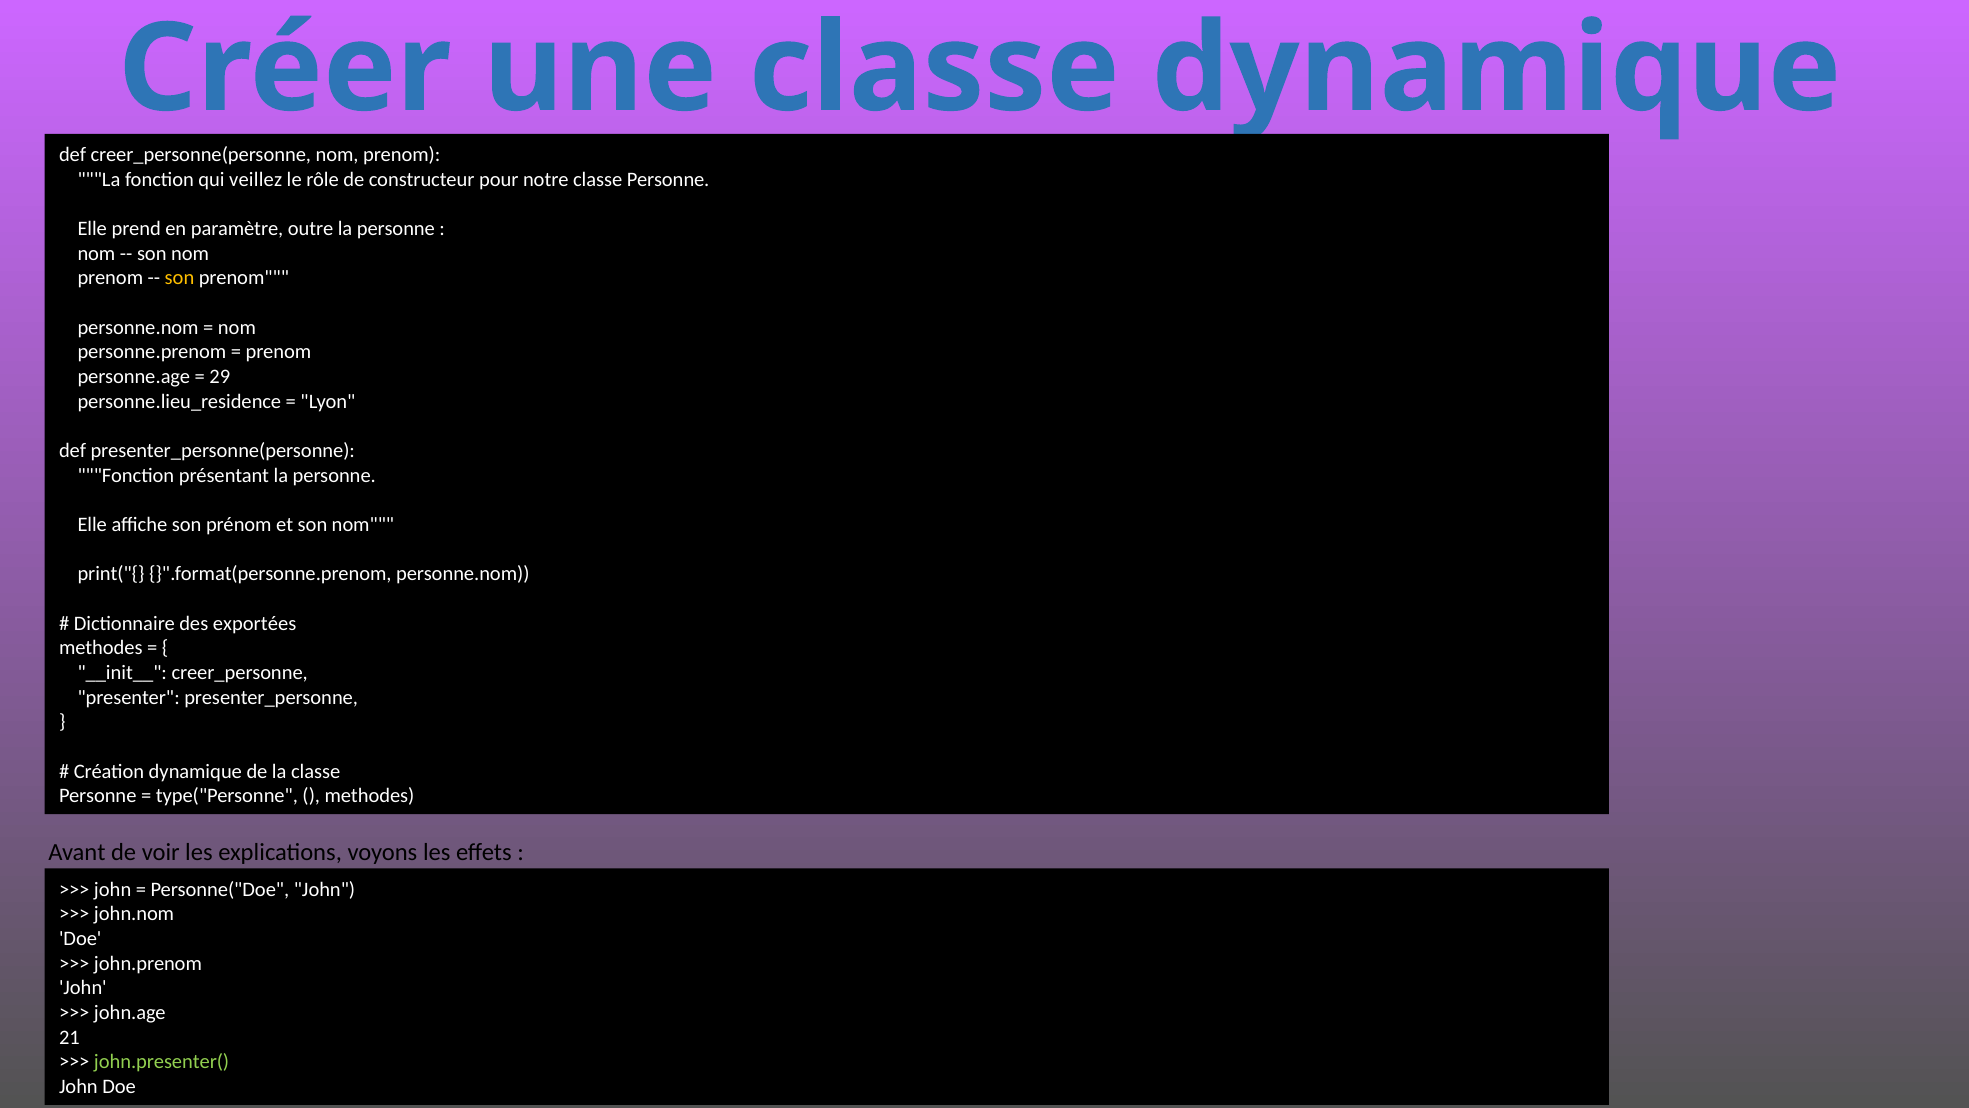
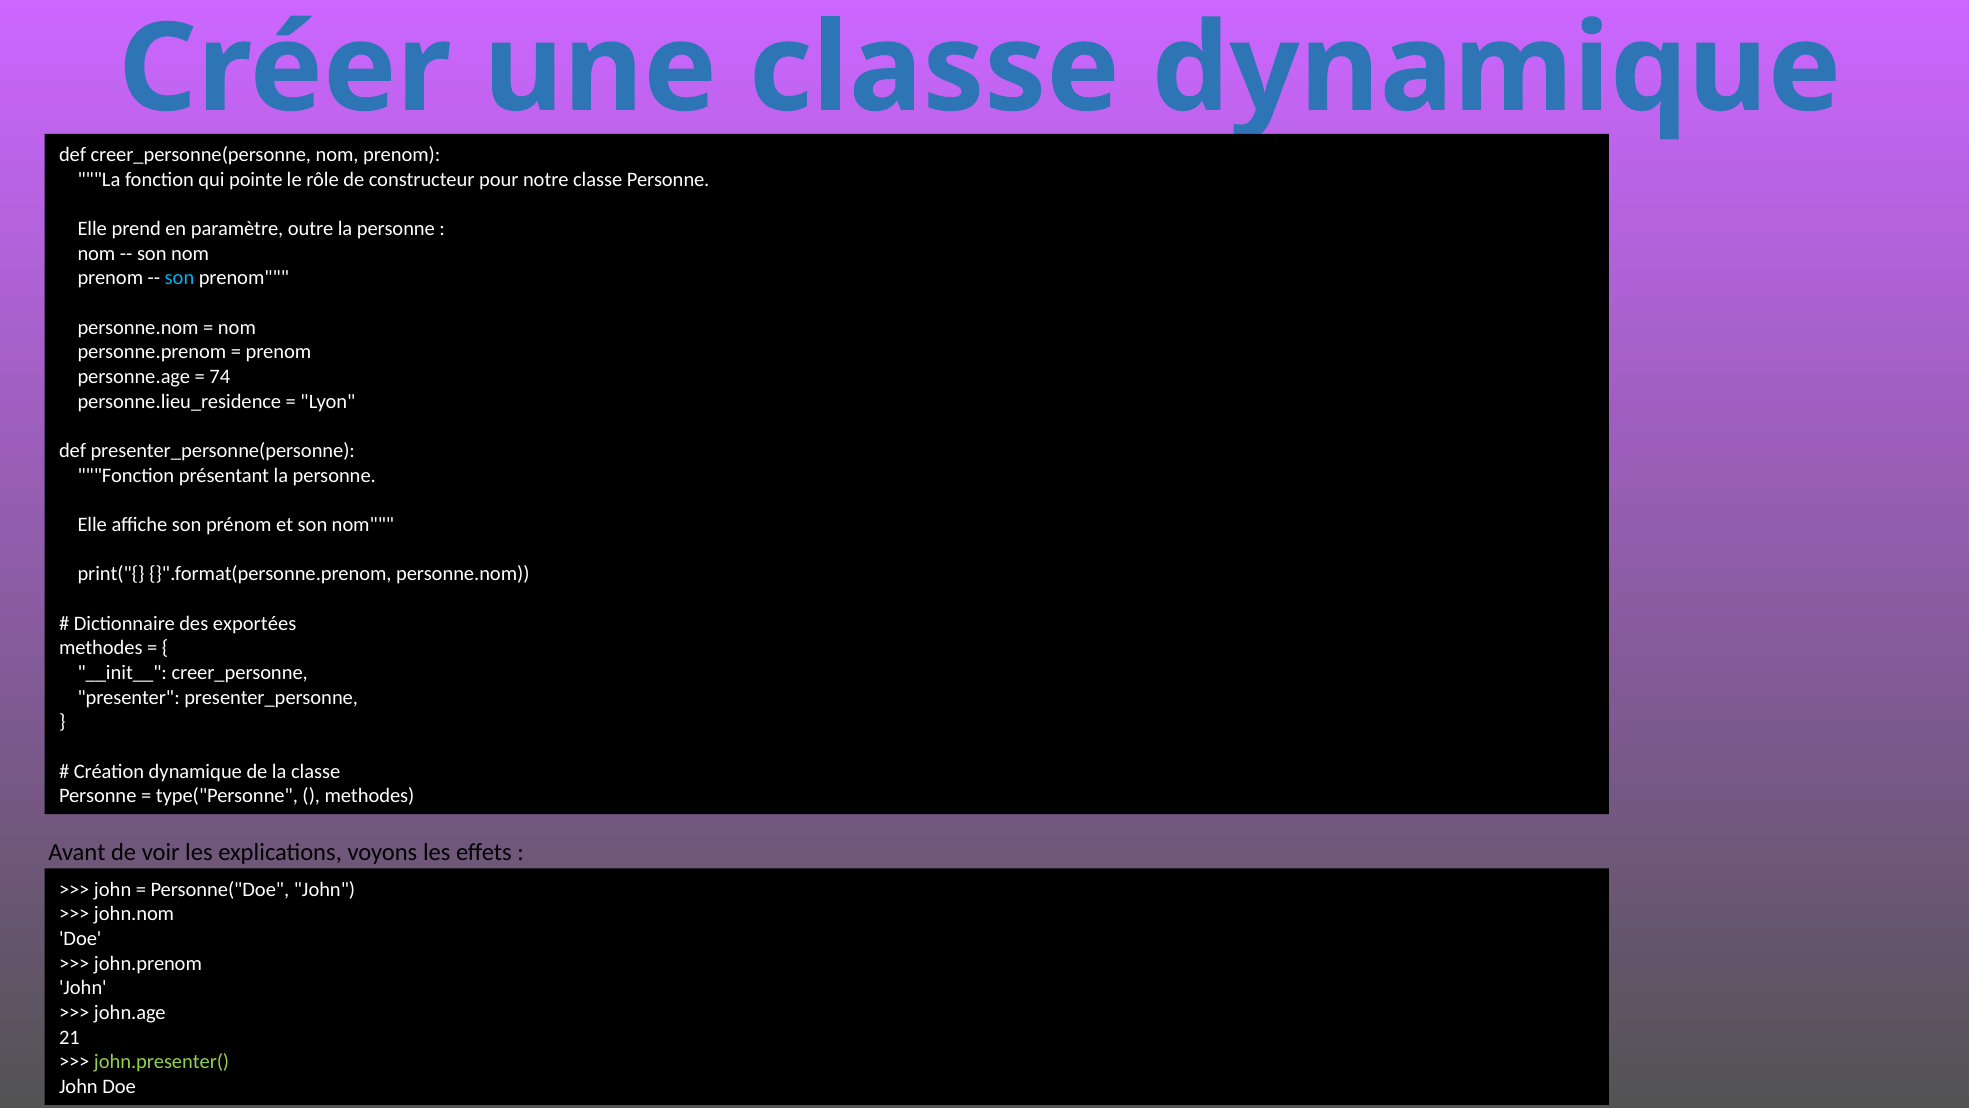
veillez: veillez -> pointe (256, 179)
son colour: yellow -> light blue (180, 278)
29: 29 -> 74 (220, 377)
